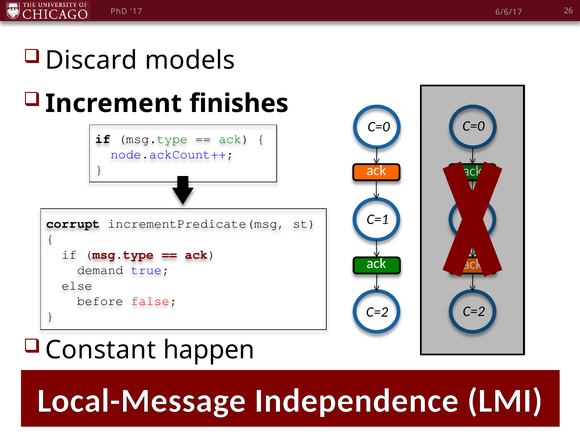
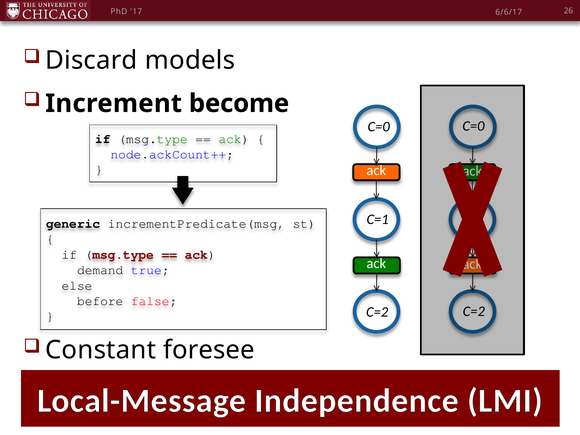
finishes: finishes -> become (239, 103)
corrupt: corrupt -> generic (73, 224)
happen: happen -> foresee (209, 350)
